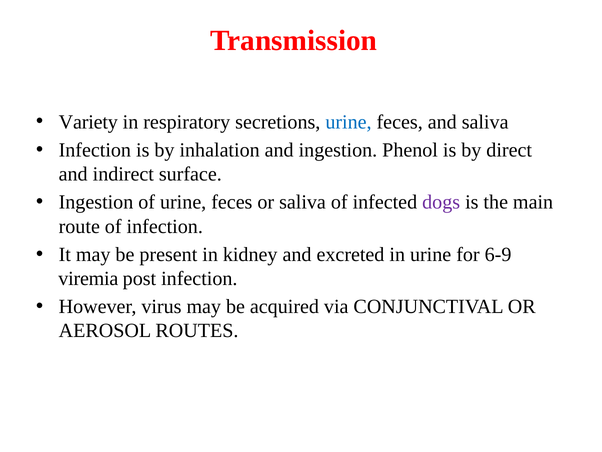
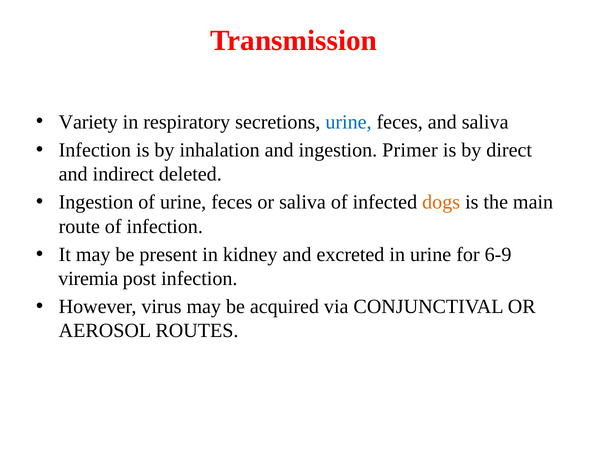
Phenol: Phenol -> Primer (410, 150)
surface: surface -> deleted (190, 174)
dogs colour: purple -> orange (441, 202)
